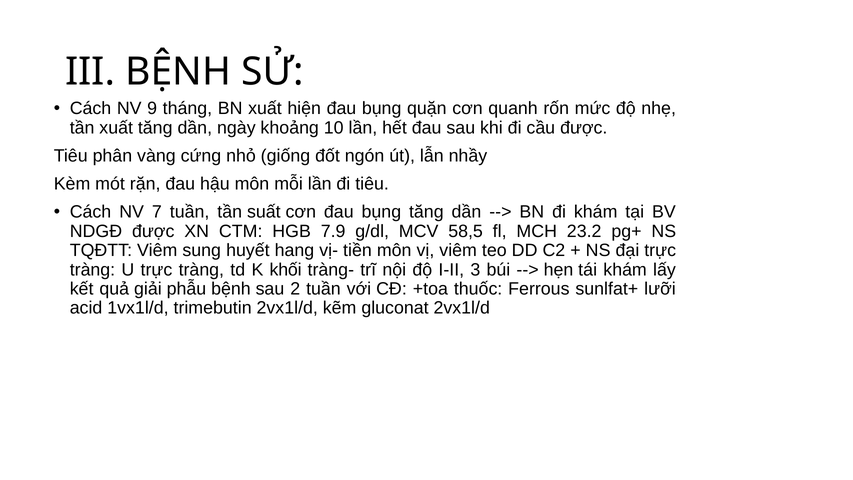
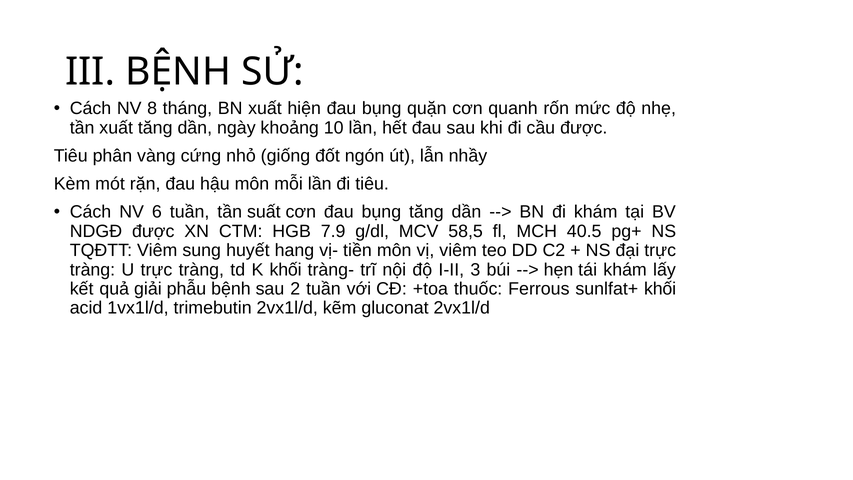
9: 9 -> 8 (152, 109)
7: 7 -> 6 (157, 212)
23.2: 23.2 -> 40.5 (584, 231)
sunlfat+ lưỡi: lưỡi -> khối (660, 289)
